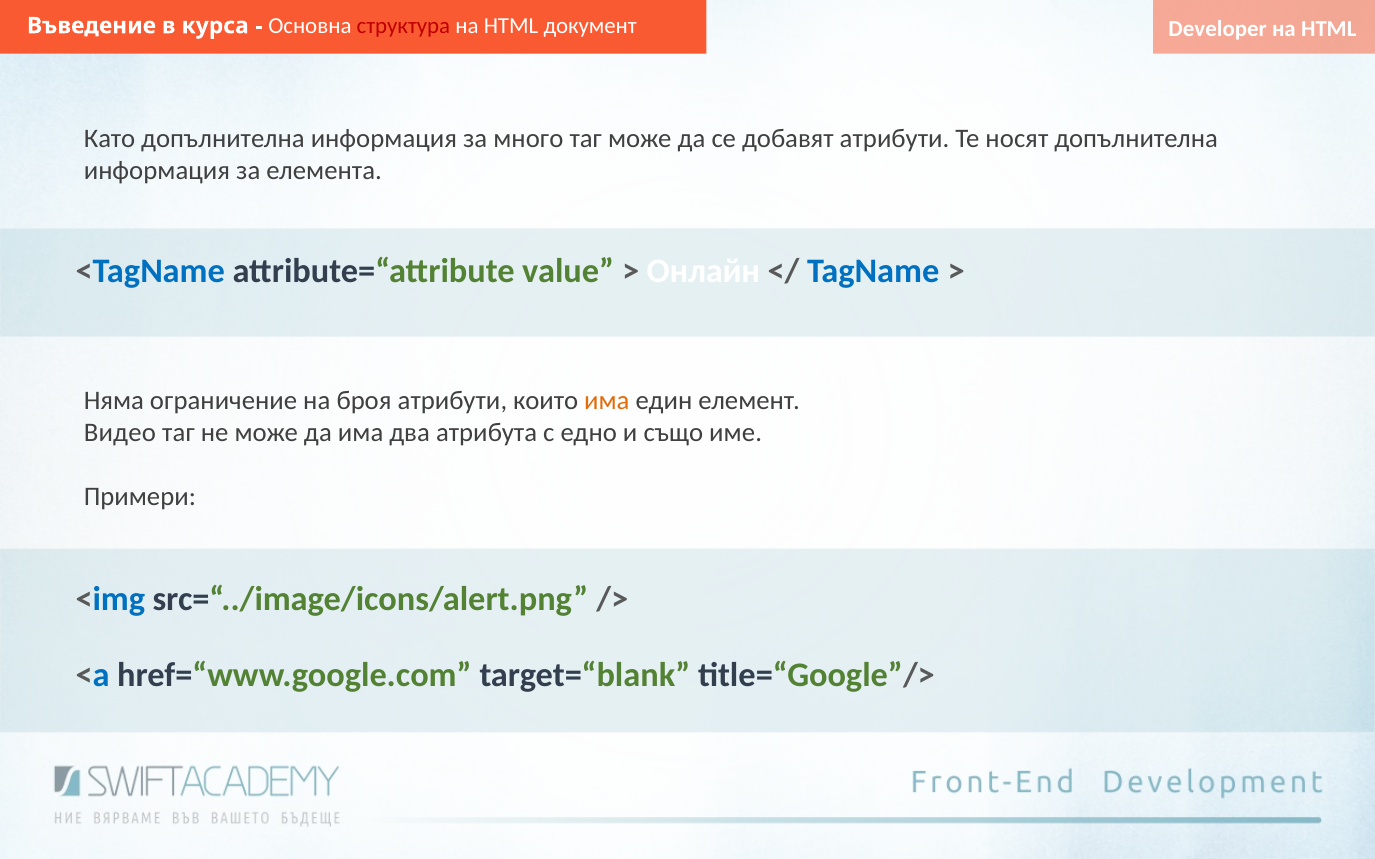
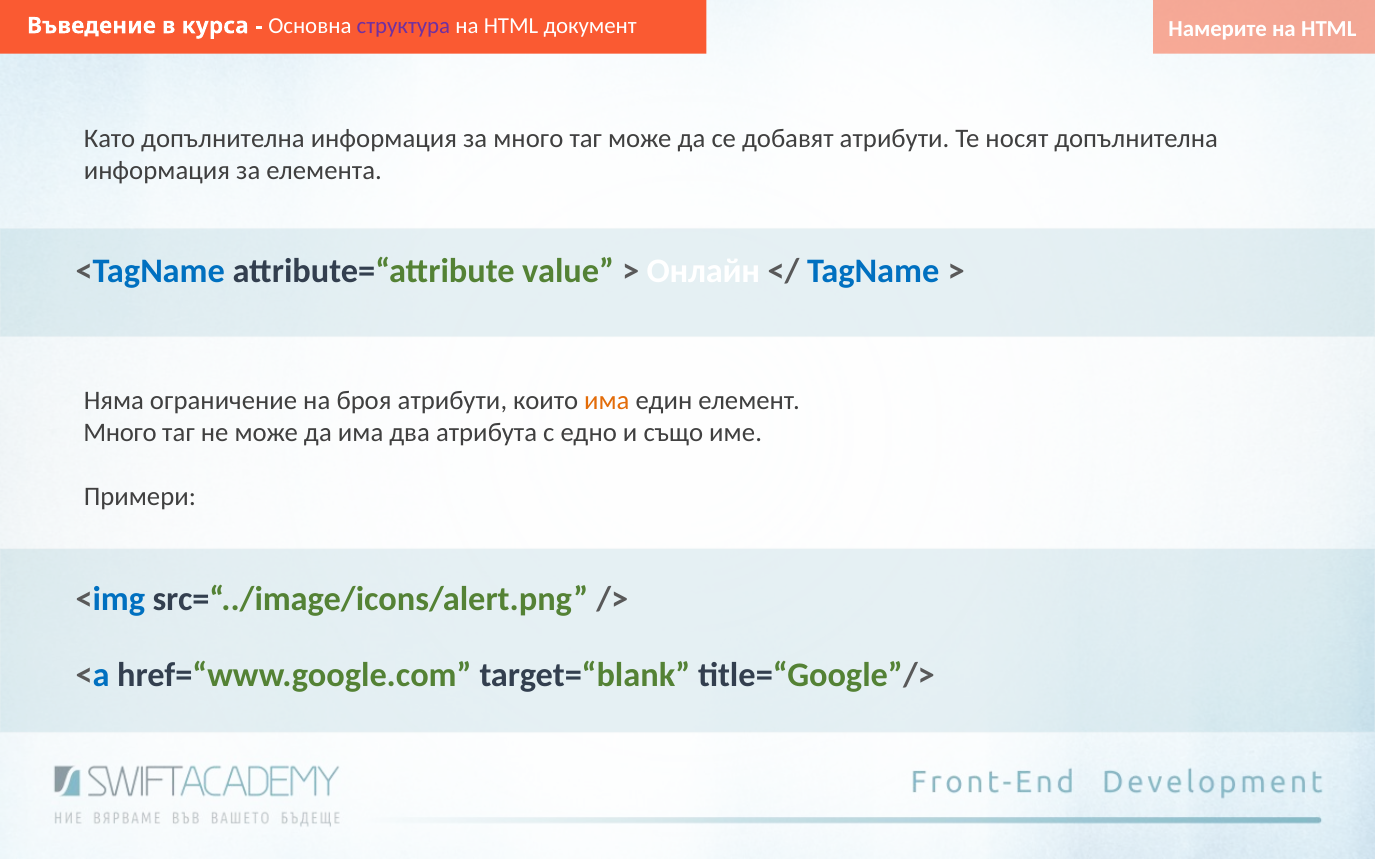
Developer: Developer -> Намерите (1218, 29)
структура colour: red -> purple (403, 26)
Видео: Видео -> Много (120, 433)
